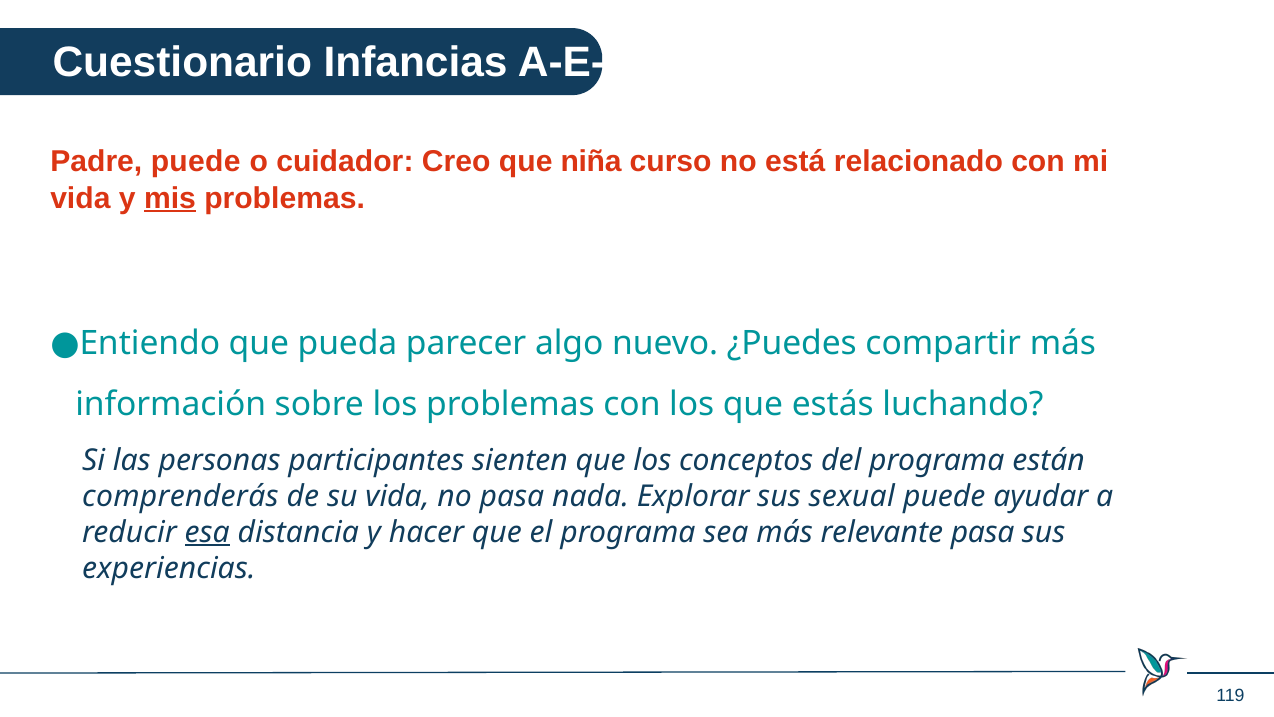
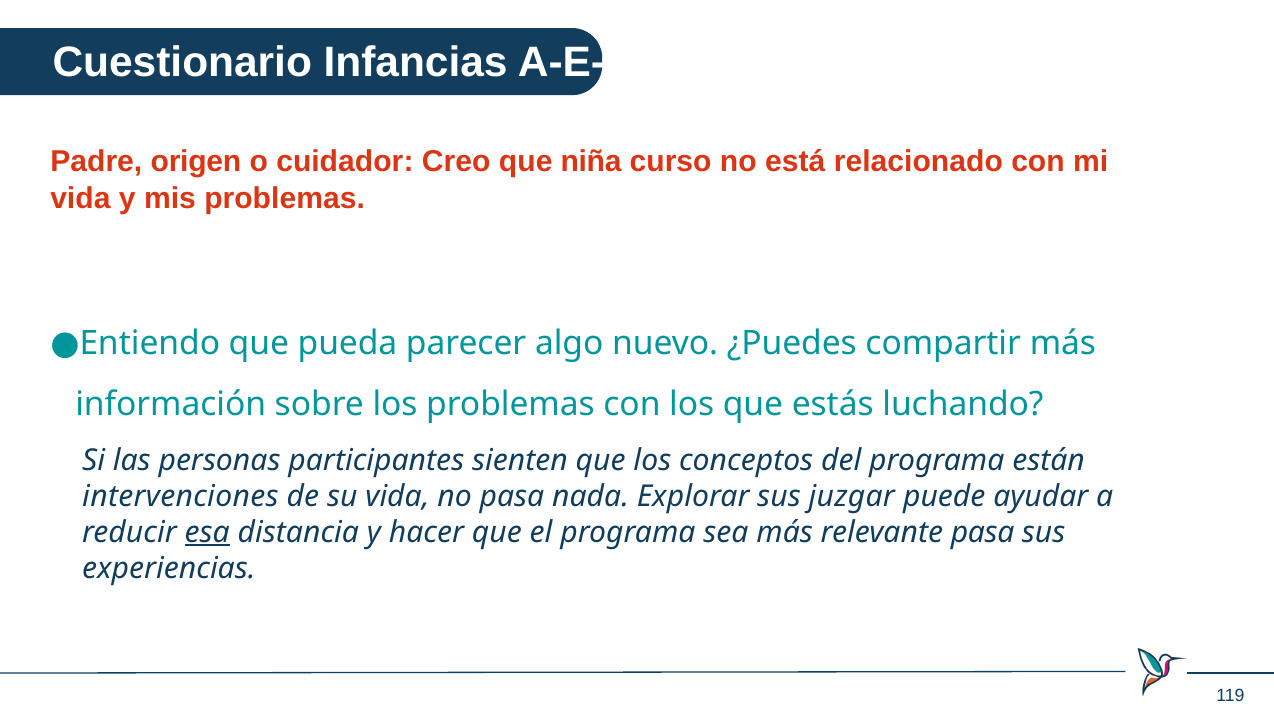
Padre puede: puede -> origen (196, 162)
mis underline: present -> none (170, 198)
comprenderás: comprenderás -> intervenciones (180, 496)
sexual: sexual -> juzgar (852, 496)
